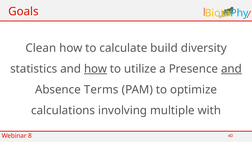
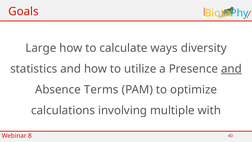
Clean: Clean -> Large (41, 48)
build: build -> ways (164, 48)
how underline: present -> none (96, 69)
